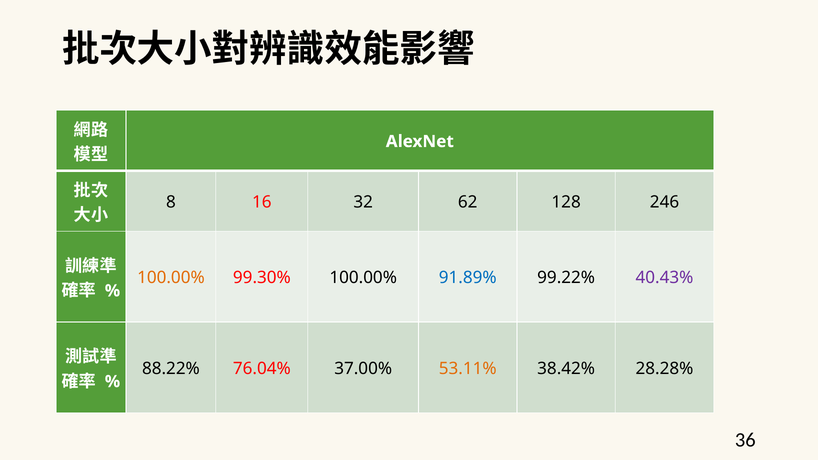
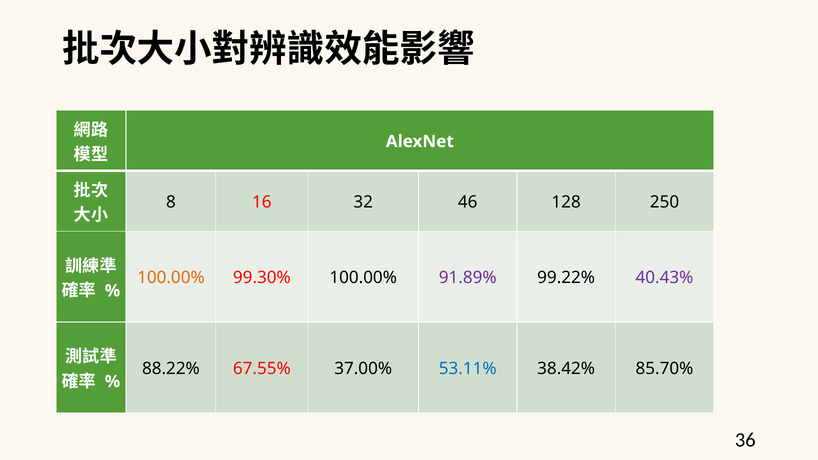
62: 62 -> 46 (468, 202)
246: 246 -> 250 (665, 202)
91.89% colour: blue -> purple (468, 278)
76.04%: 76.04% -> 67.55% (262, 369)
53.11% colour: orange -> blue (468, 369)
28.28%: 28.28% -> 85.70% (664, 369)
